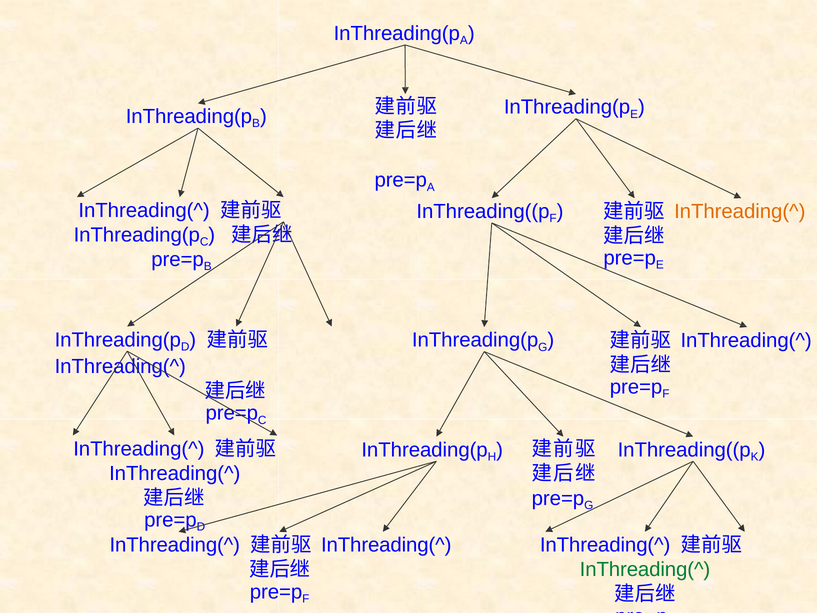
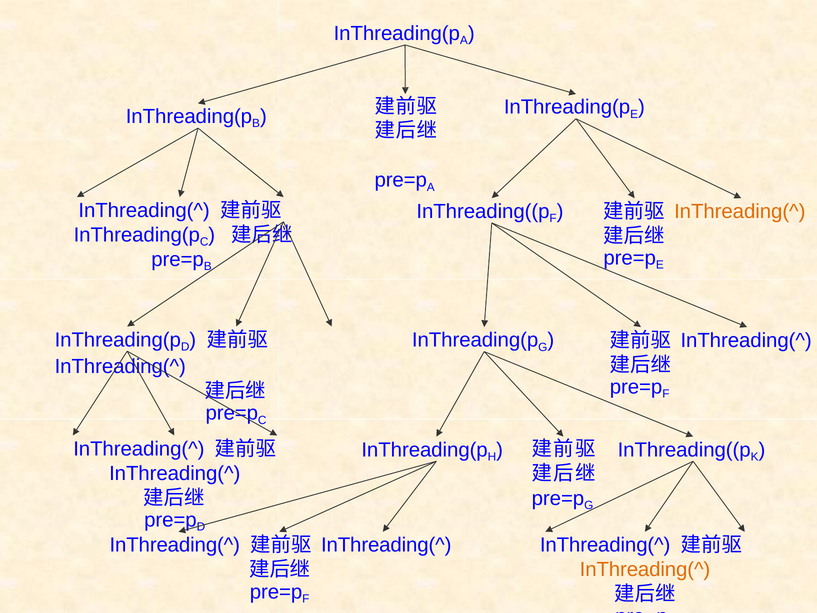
InThreading(^ colour: green -> orange (645, 570)
